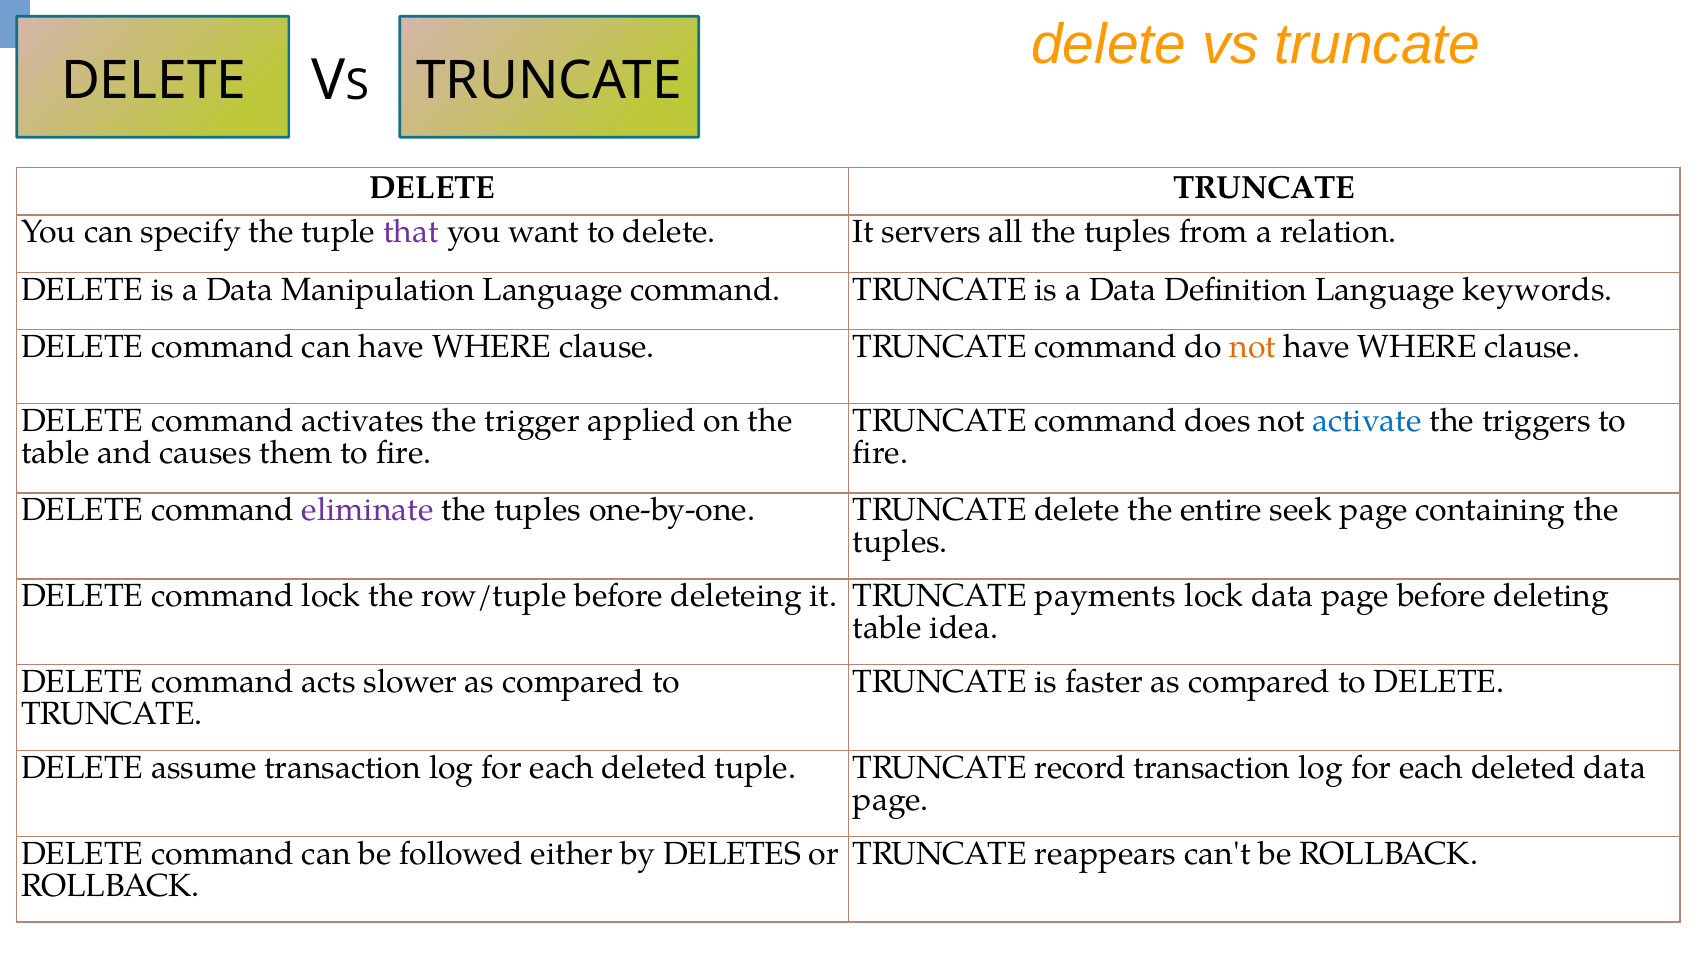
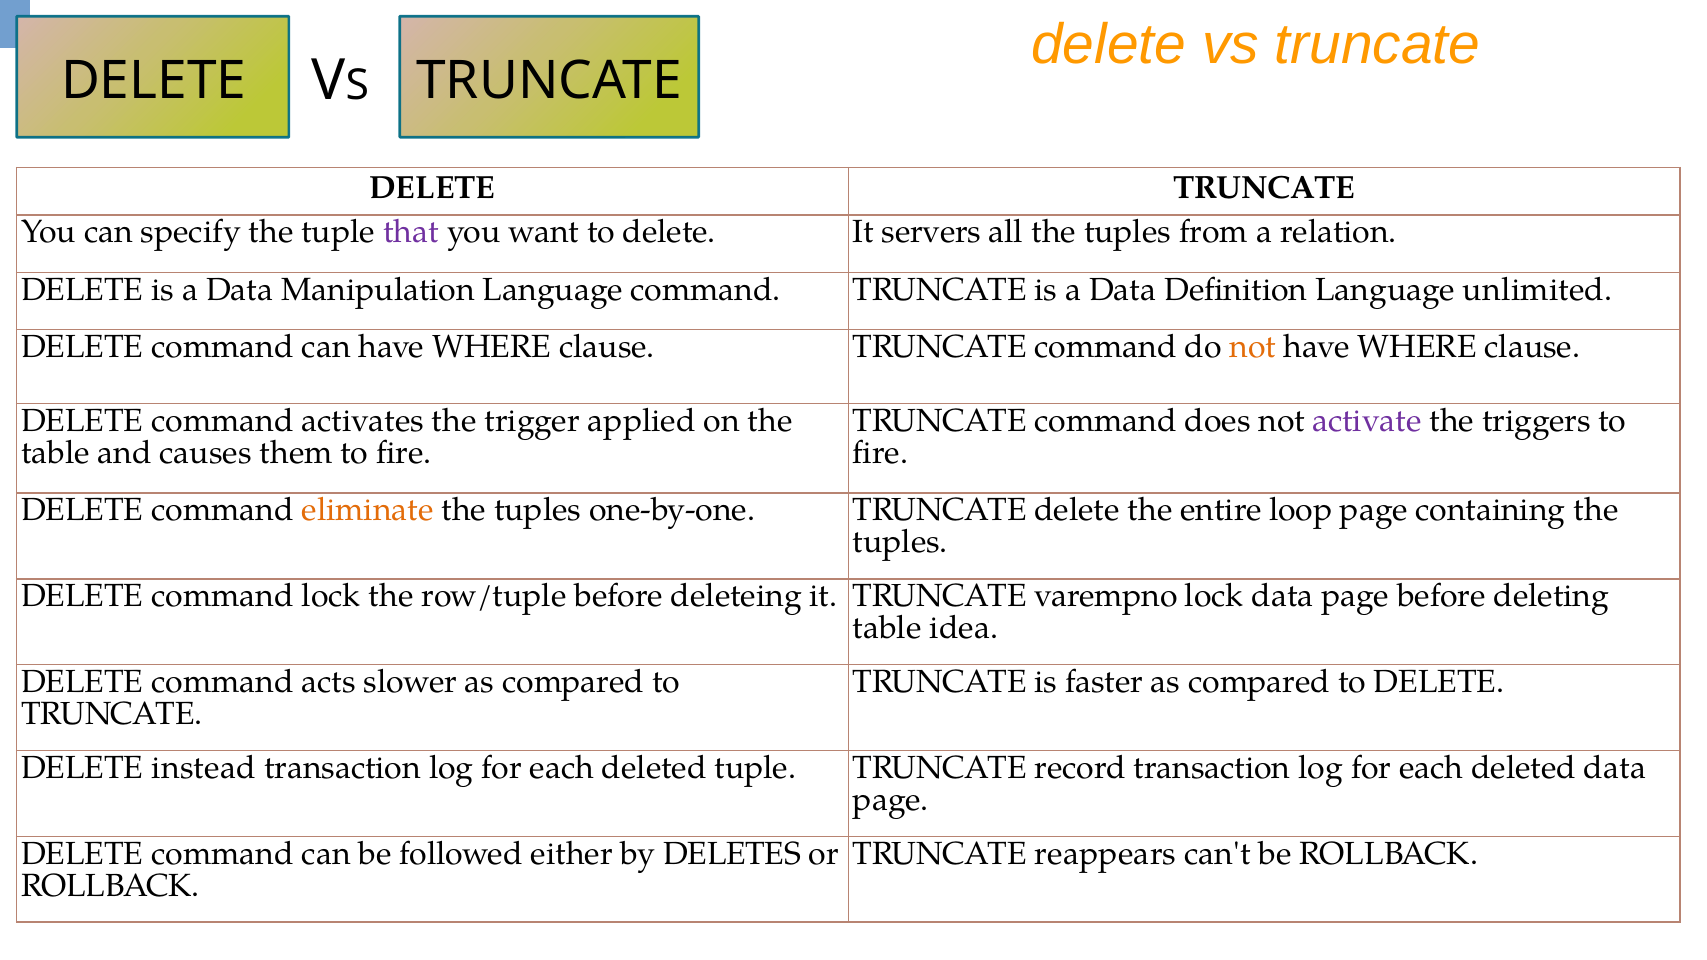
keywords: keywords -> unlimited (1538, 290)
activate colour: blue -> purple (1367, 421)
eliminate colour: purple -> orange (368, 510)
seek: seek -> loop (1301, 510)
payments: payments -> varempno (1106, 596)
assume: assume -> instead (204, 768)
